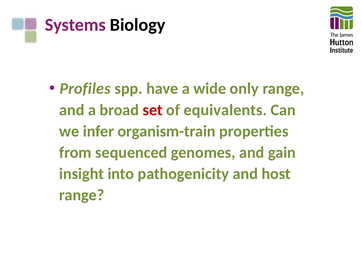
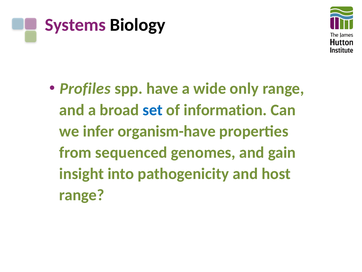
set colour: red -> blue (153, 110)
equivalents: equivalents -> information (225, 110)
organism-train: organism-train -> organism-have (167, 131)
